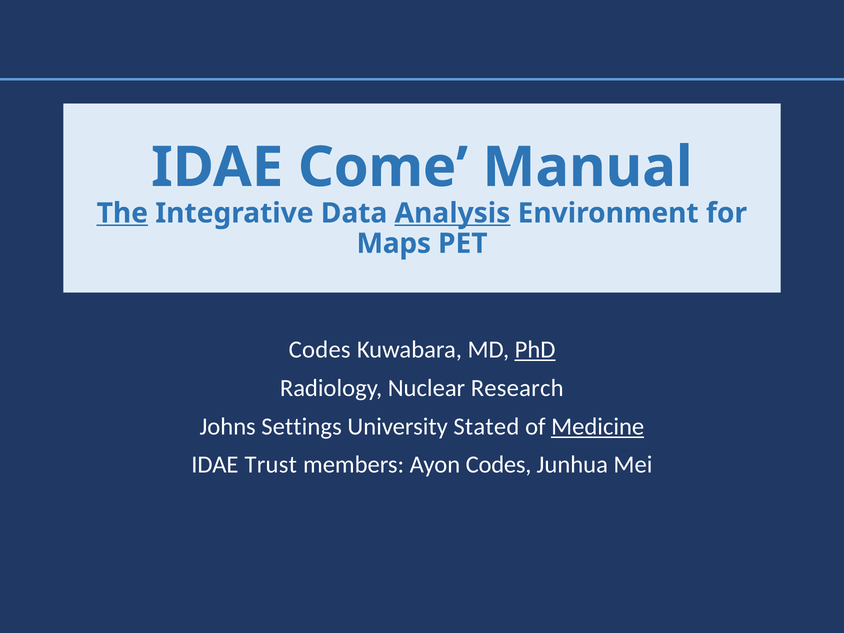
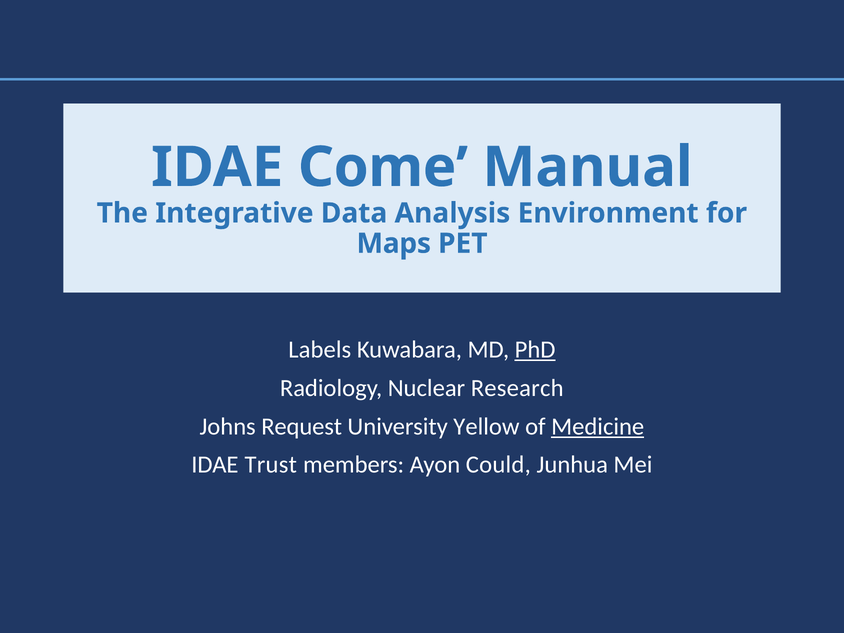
The underline: present -> none (122, 213)
Analysis underline: present -> none (452, 213)
Codes: Codes -> Labels (320, 350)
Settings: Settings -> Request (302, 426)
Stated: Stated -> Yellow (486, 426)
Ayon Codes: Codes -> Could (498, 465)
